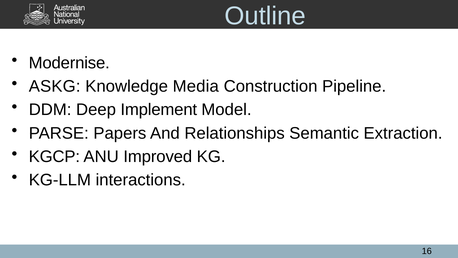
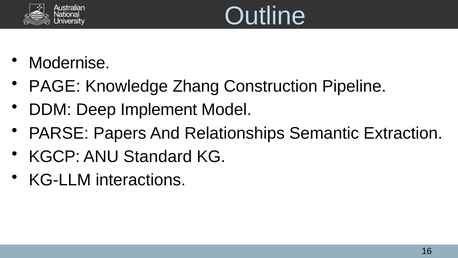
ASKG: ASKG -> PAGE (55, 86)
Media: Media -> Zhang (196, 86)
Improved: Improved -> Standard (158, 156)
